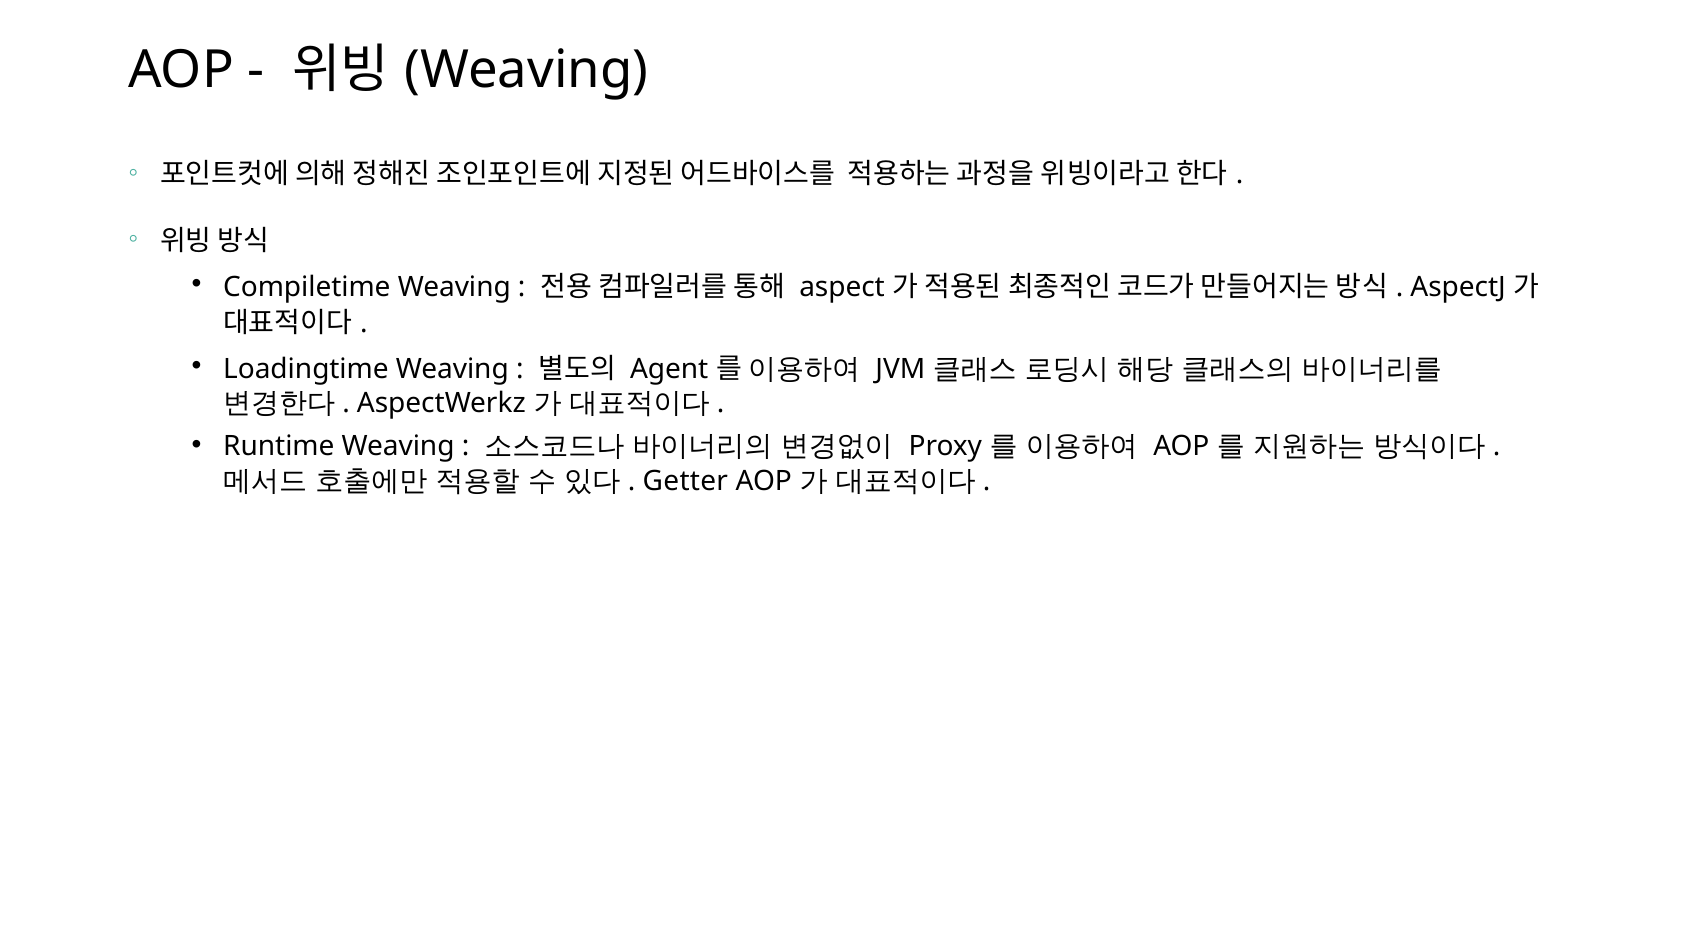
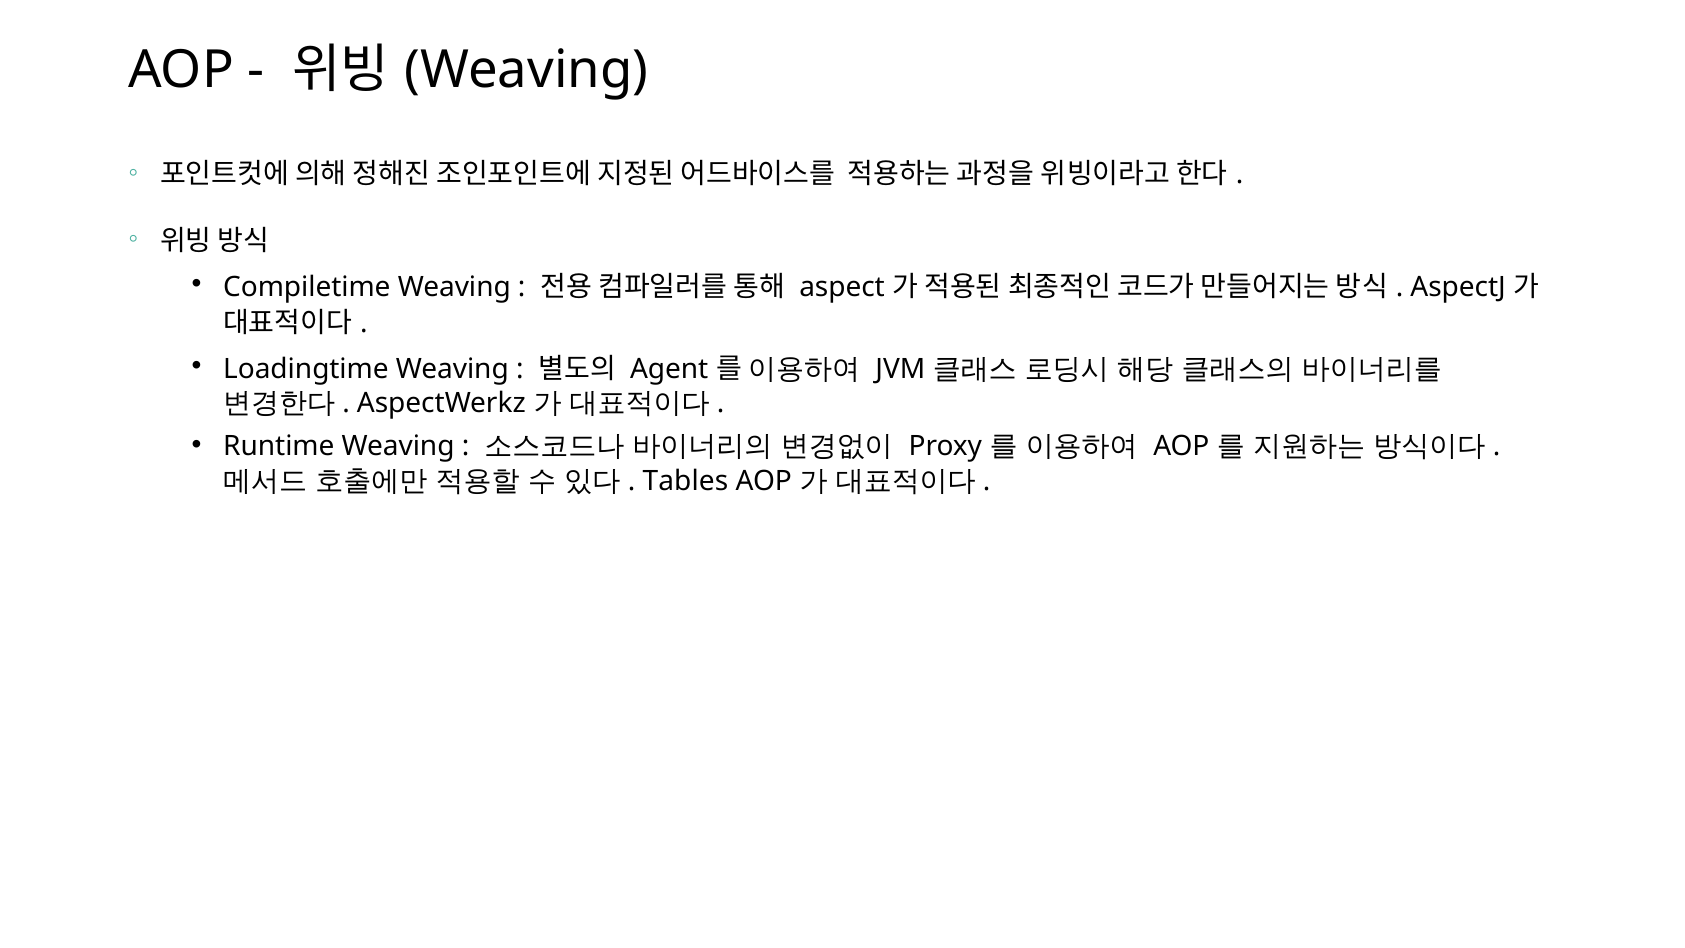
Getter: Getter -> Tables (685, 481)
